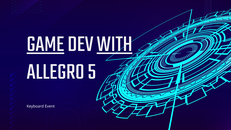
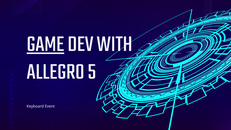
WITH underline: present -> none (115, 43)
